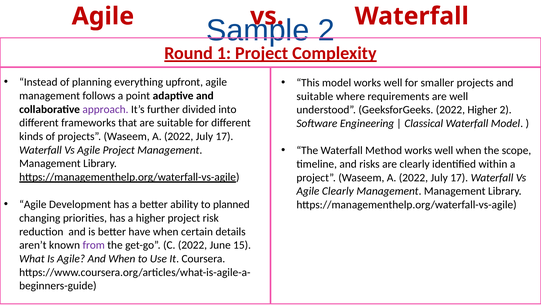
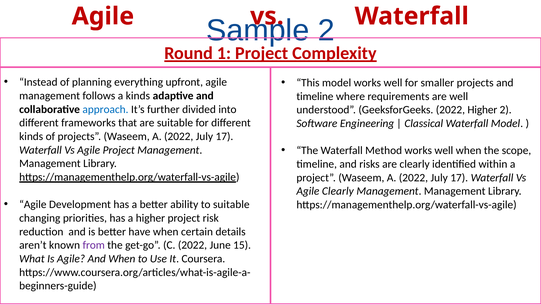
a point: point -> kinds (138, 96)
suitable: suitable -> timeline (315, 96)
approach colour: purple -> blue (105, 109)
to planned: planned -> suitable (231, 204)
